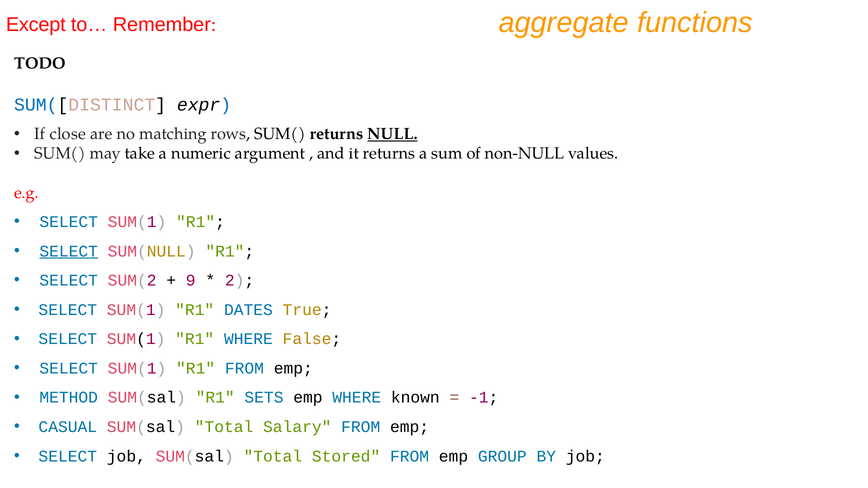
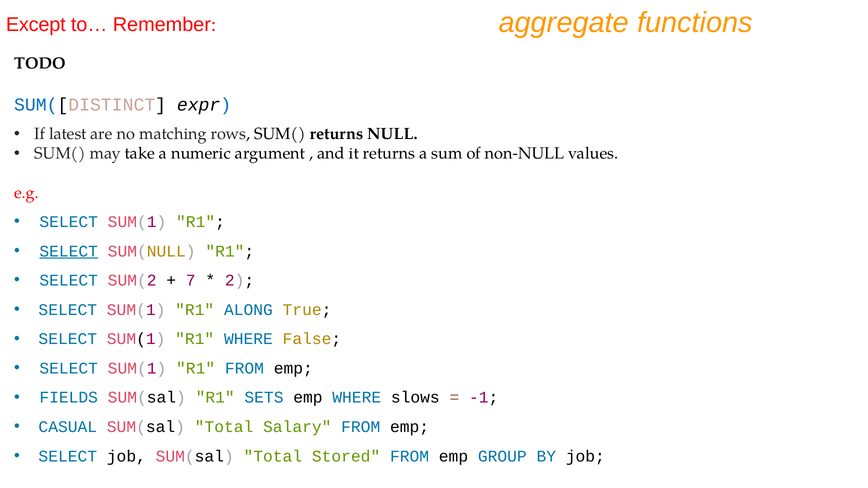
close: close -> latest (68, 134)
NULL underline: present -> none (393, 134)
9: 9 -> 7 (191, 281)
DATES: DATES -> ALONG (248, 310)
METHOD: METHOD -> FIELDS (69, 398)
known: known -> slows (415, 398)
